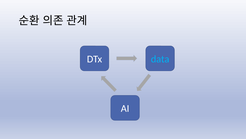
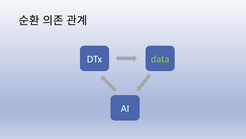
data colour: light blue -> light green (160, 59)
